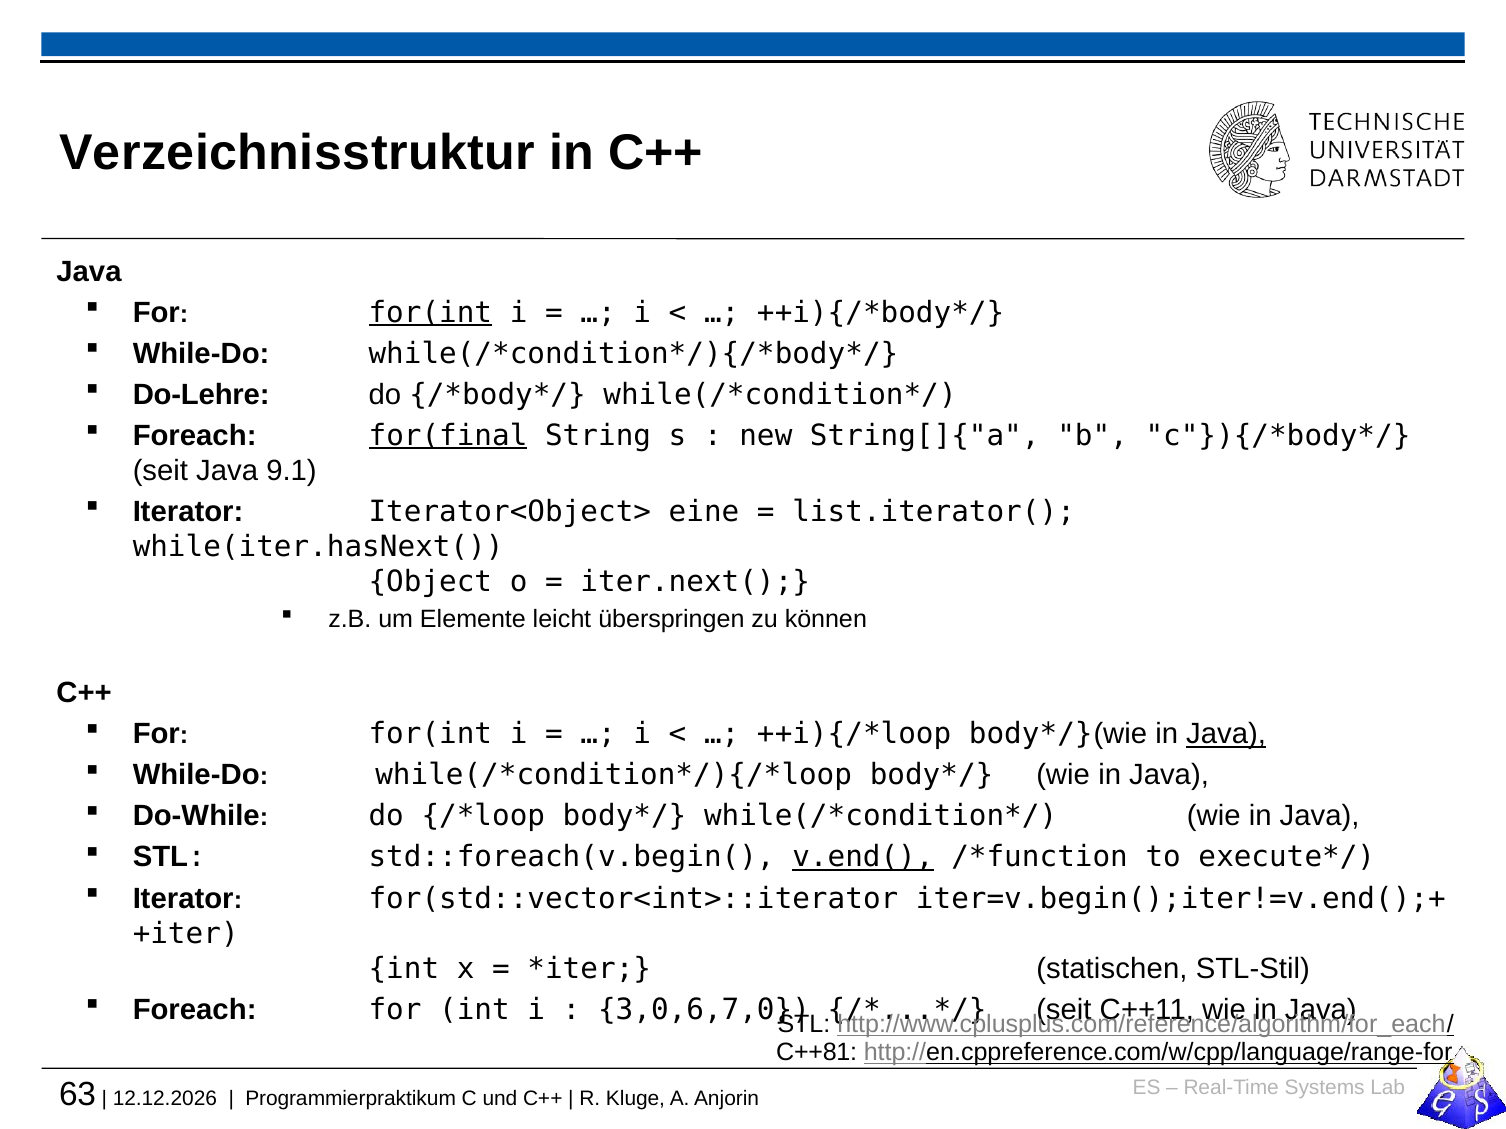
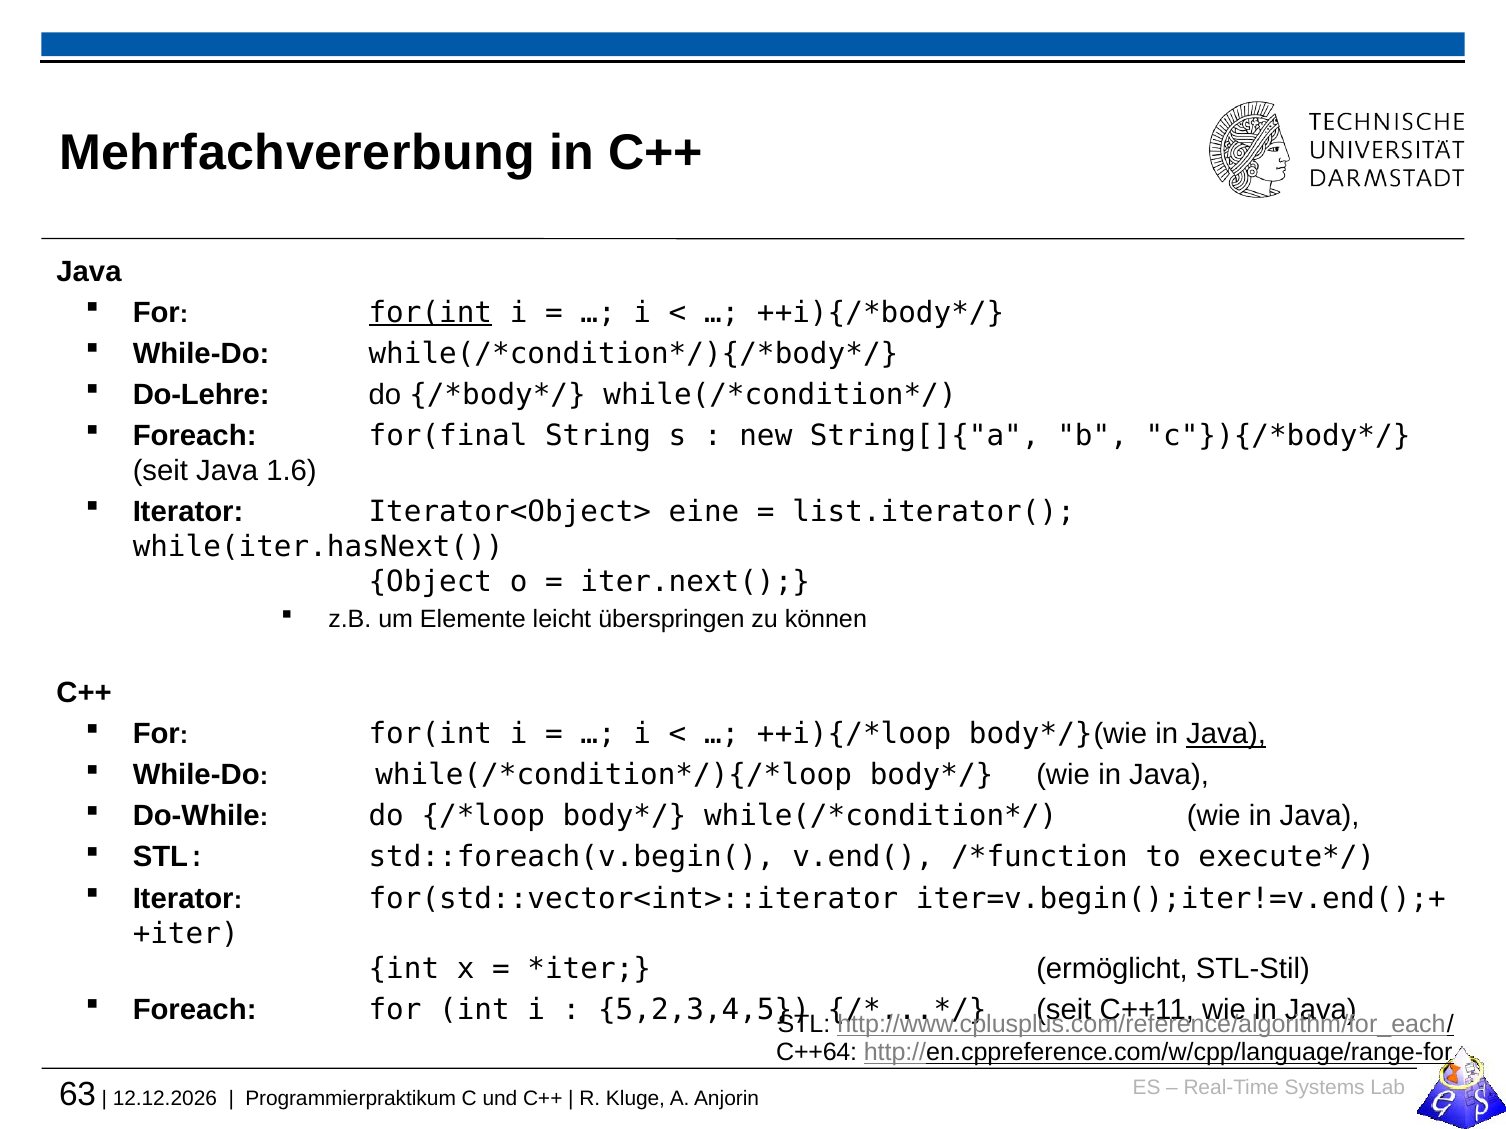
Verzeichnisstruktur: Verzeichnisstruktur -> Mehrfachvererbung (297, 153)
for(final underline: present -> none (448, 436)
9.1: 9.1 -> 1.6 (291, 471)
v.end( underline: present -> none (863, 858)
statischen: statischen -> ermöglicht (1112, 969)
3,0,6,7,0: 3,0,6,7,0 -> 5,2,3,4,5 (704, 1010)
C++81: C++81 -> C++64 (817, 1053)
